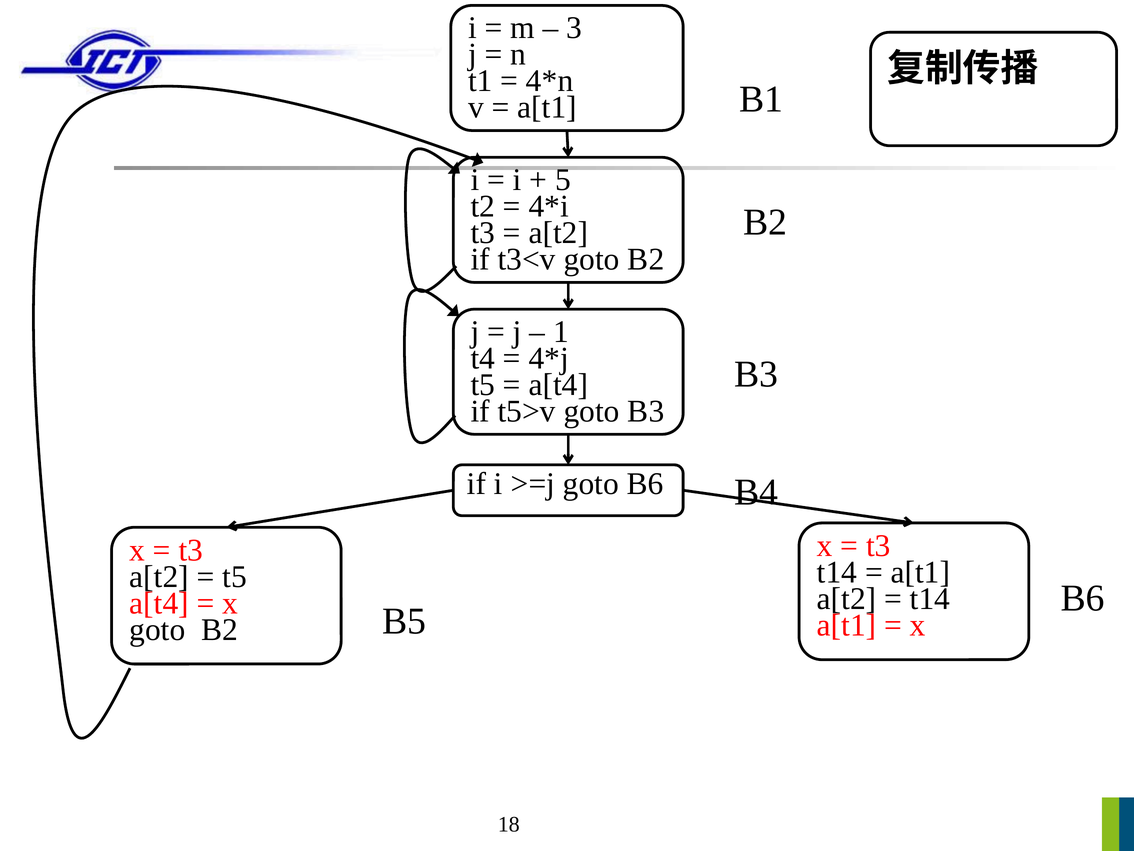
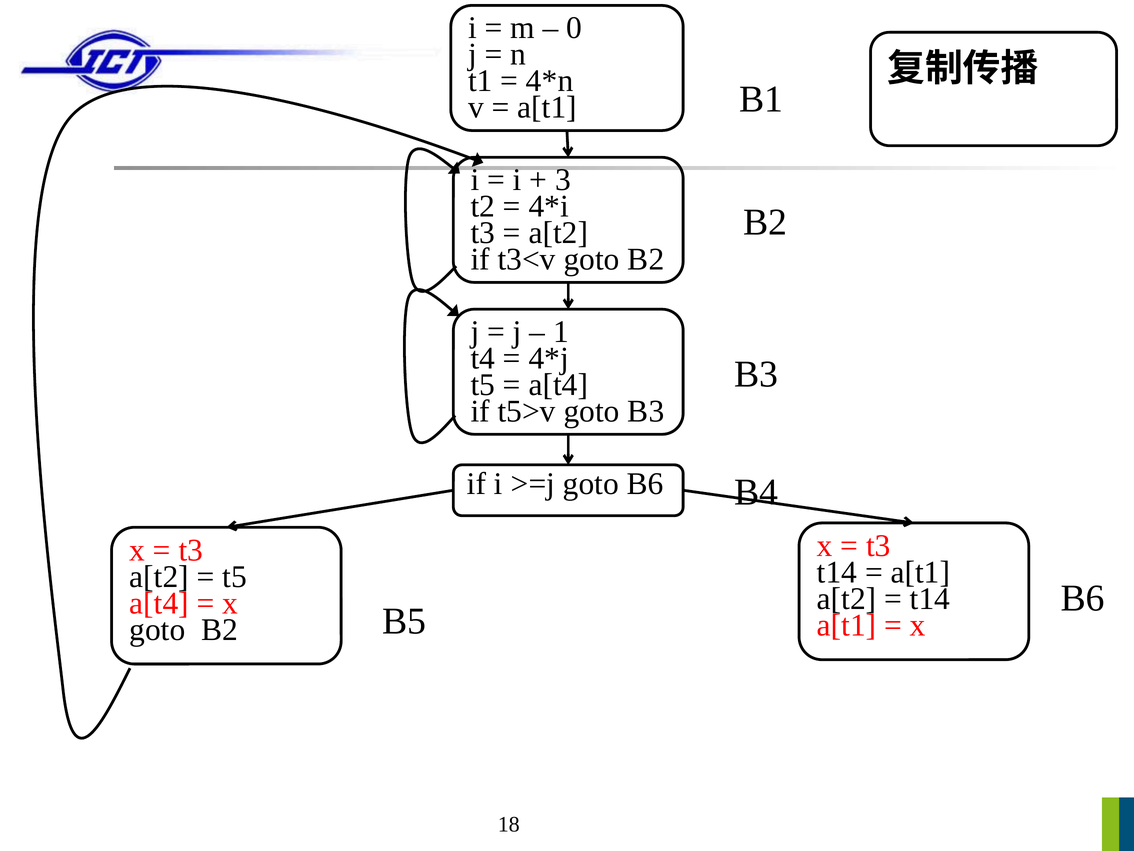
3: 3 -> 0 (574, 28)
5: 5 -> 3 (563, 180)
